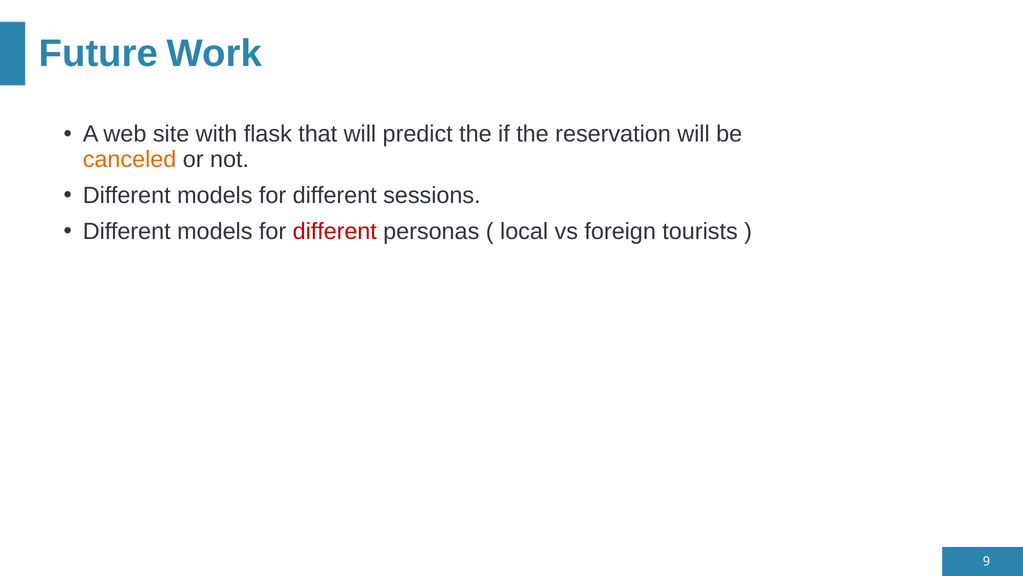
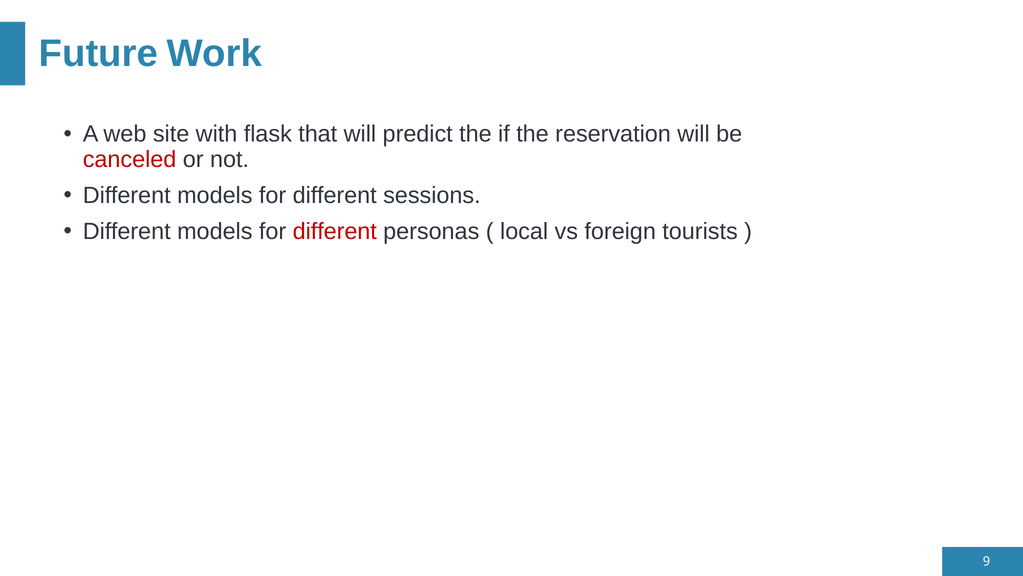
canceled colour: orange -> red (130, 159)
